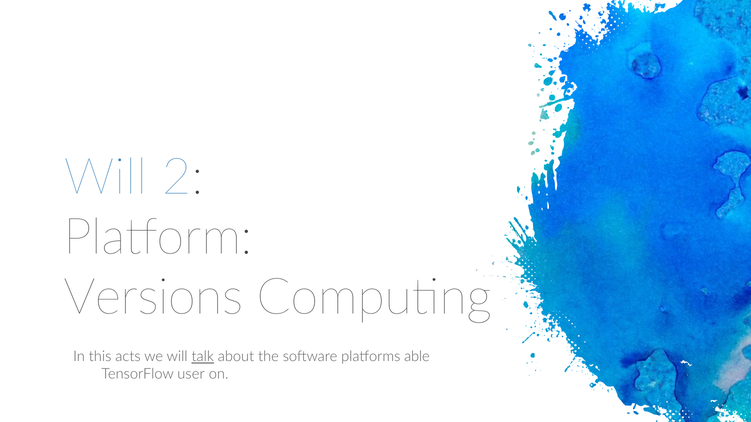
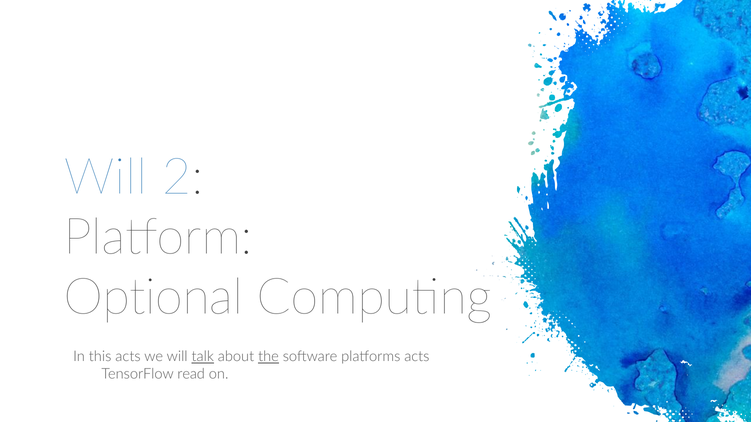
Versions: Versions -> Optional (153, 298)
the underline: none -> present (269, 357)
platforms able: able -> acts (417, 357)
user: user -> read (191, 374)
